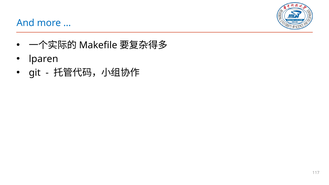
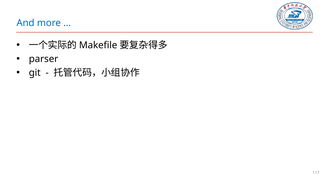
lparen: lparen -> parser (44, 59)
